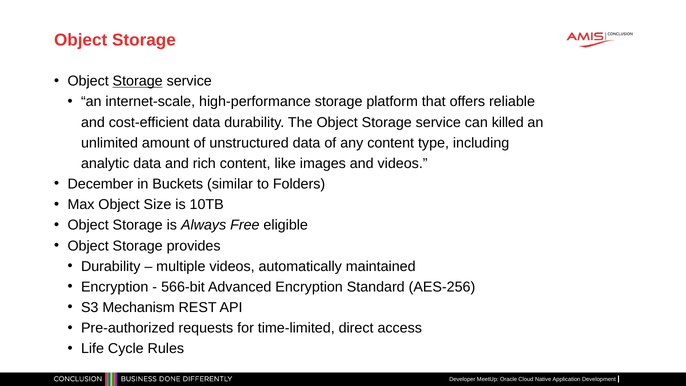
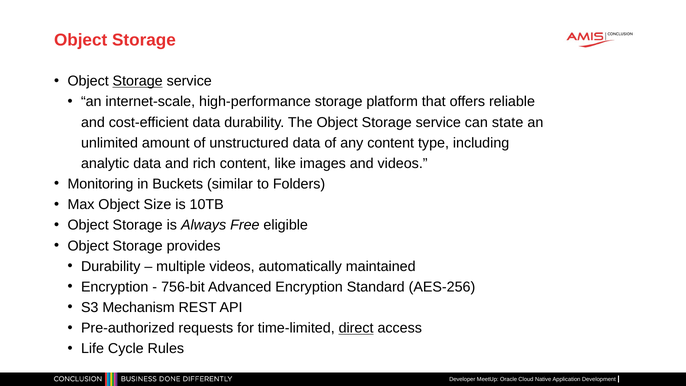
killed: killed -> state (508, 122)
December: December -> Monitoring (100, 184)
566-bit: 566-bit -> 756-bit (183, 287)
direct underline: none -> present (356, 328)
